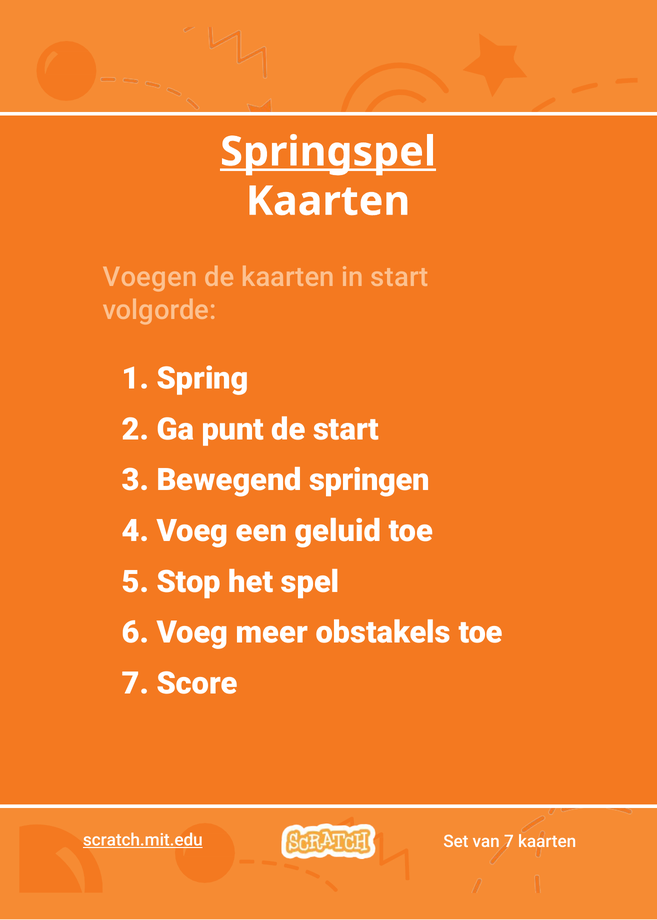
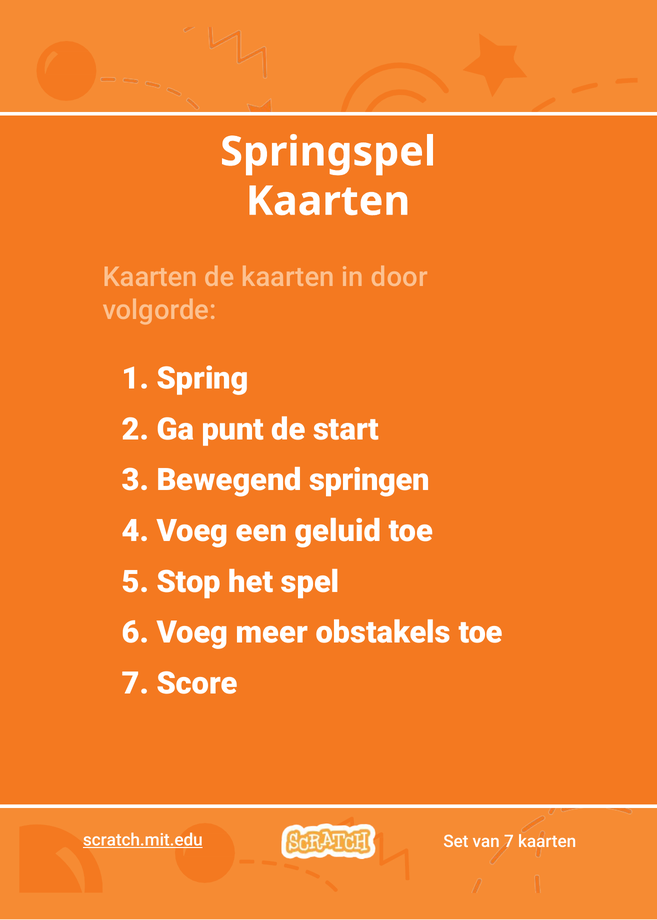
Springspel underline: present -> none (328, 152)
Voegen: Voegen -> Kaarten (150, 277)
in start: start -> door (399, 277)
